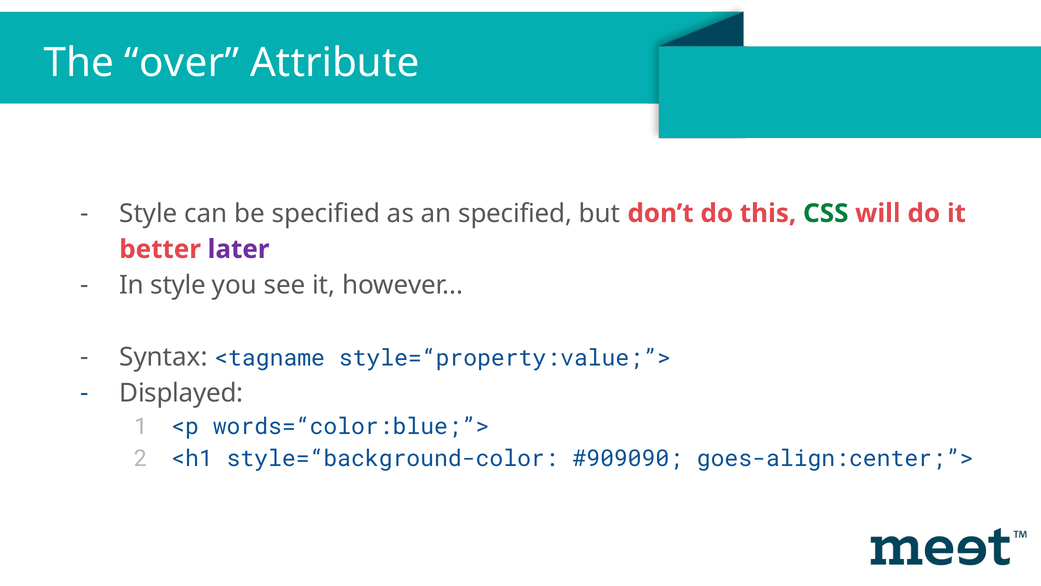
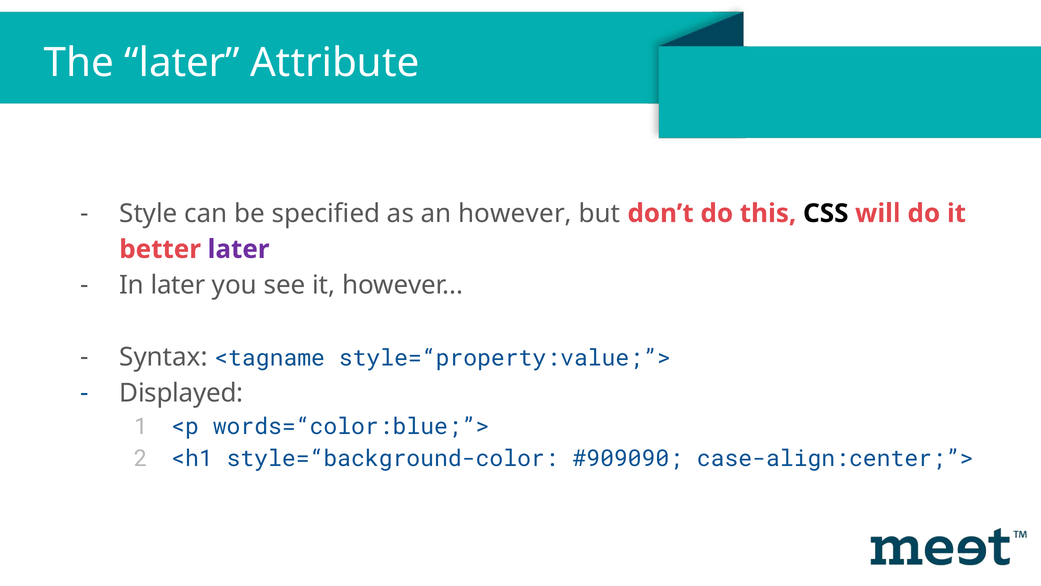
The over: over -> later (182, 63)
an specified: specified -> however (515, 213)
CSS colour: green -> black (826, 213)
In style: style -> later (178, 285)
goes-align:center;”>: goes-align:center;”> -> case-align:center;”> (835, 458)
